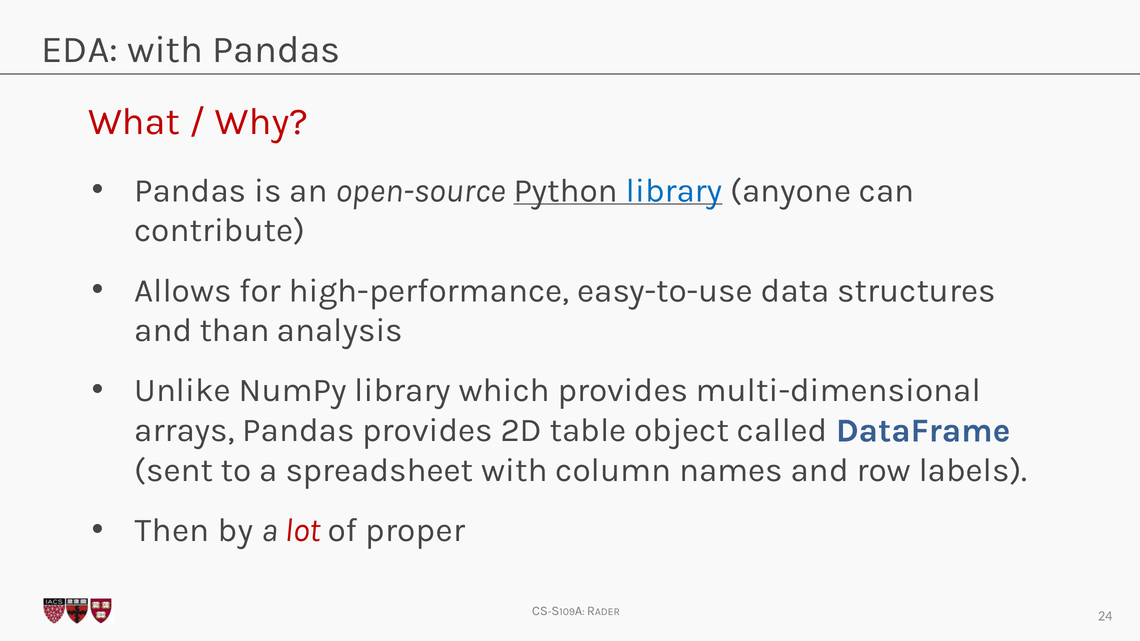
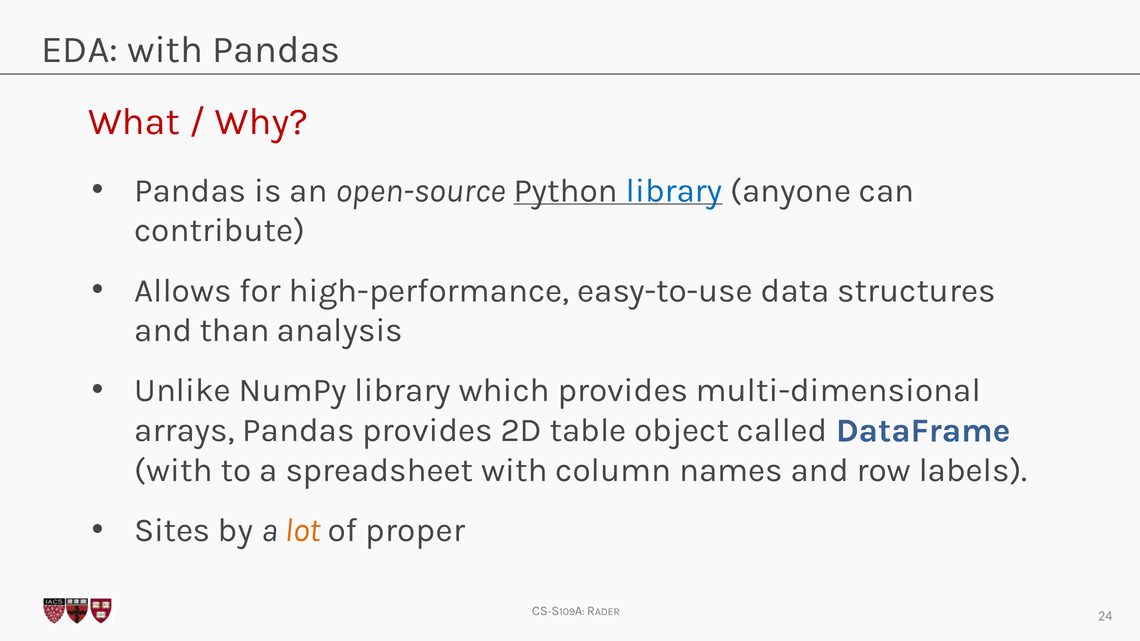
sent: sent -> with (174, 471)
Then: Then -> Sites (172, 531)
lot colour: red -> orange (303, 531)
